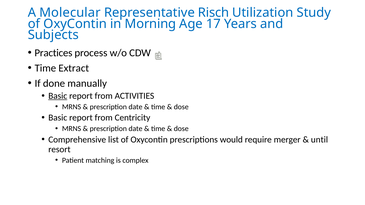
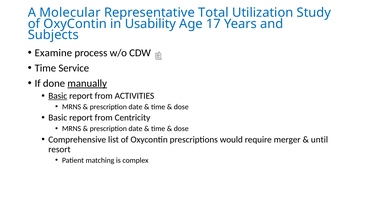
Risch: Risch -> Total (213, 13)
Morning: Morning -> Usability (150, 24)
Practices: Practices -> Examine (53, 53)
Extract: Extract -> Service (74, 68)
manually underline: none -> present (87, 83)
